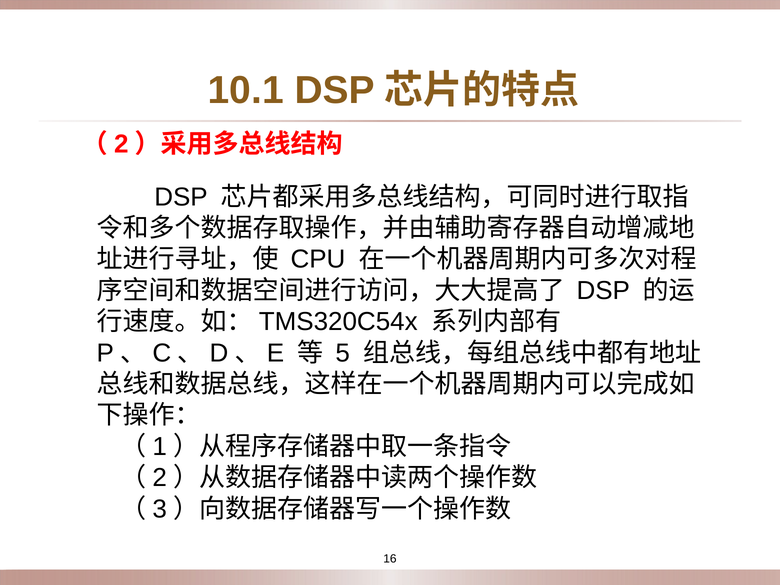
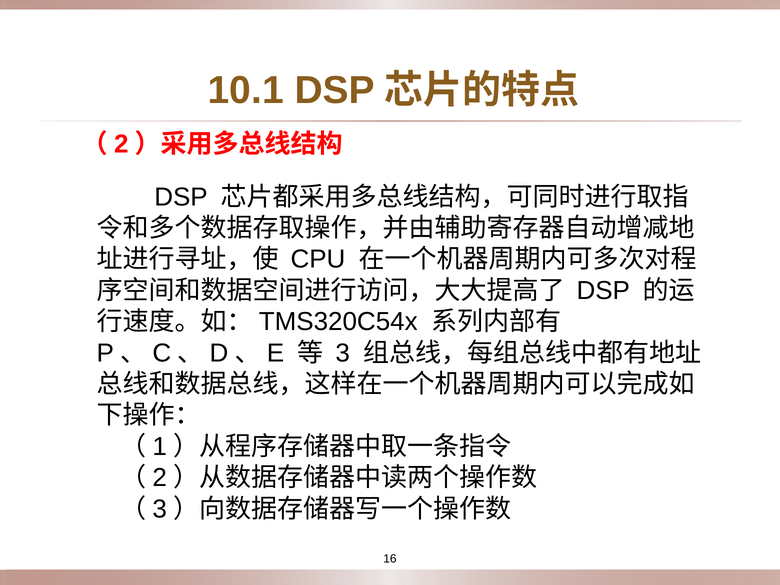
5: 5 -> 3 (343, 353)
